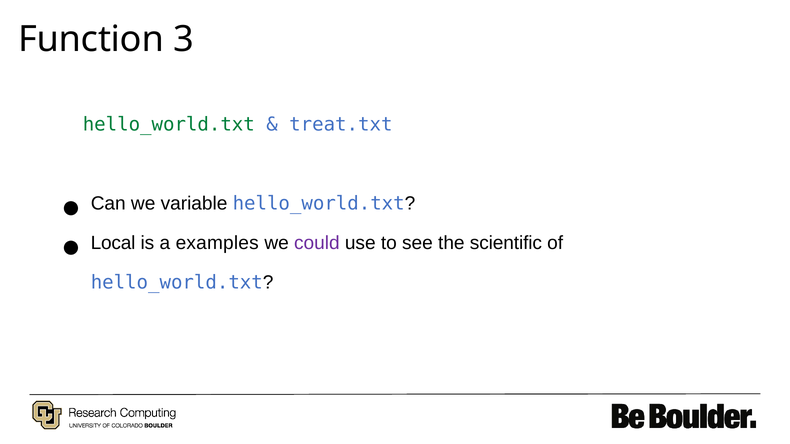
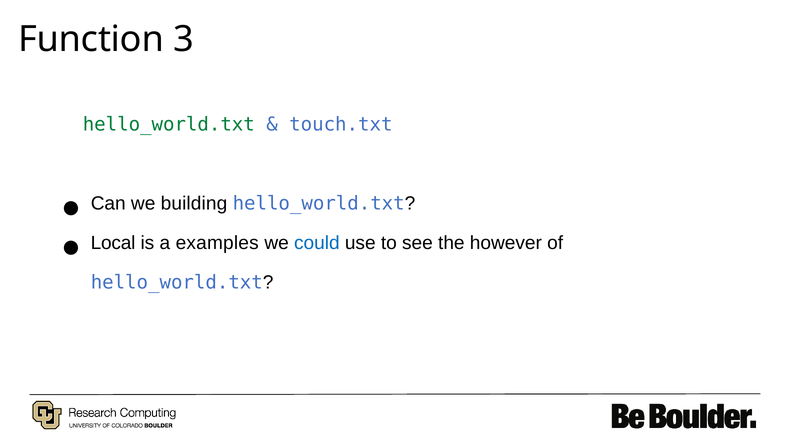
treat.txt: treat.txt -> touch.txt (341, 124)
variable: variable -> building (194, 203)
could colour: purple -> blue (317, 243)
scientific: scientific -> however (506, 243)
